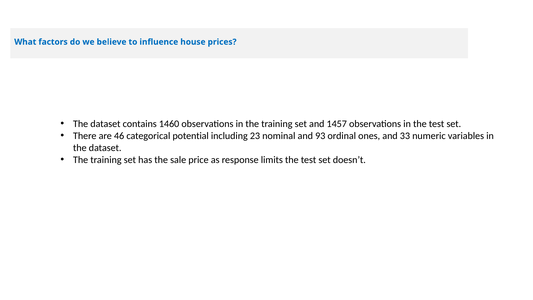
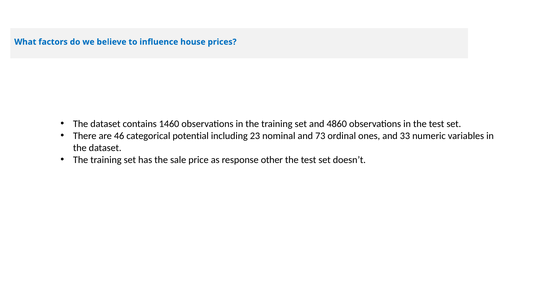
1457: 1457 -> 4860 (337, 124)
93: 93 -> 73 (320, 136)
limits: limits -> other (272, 160)
